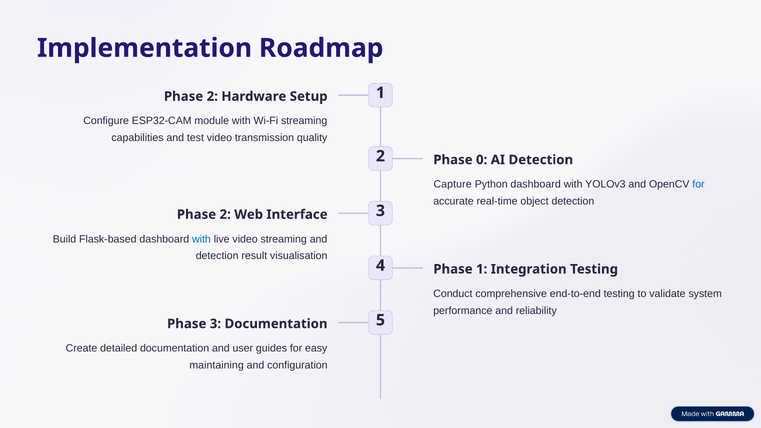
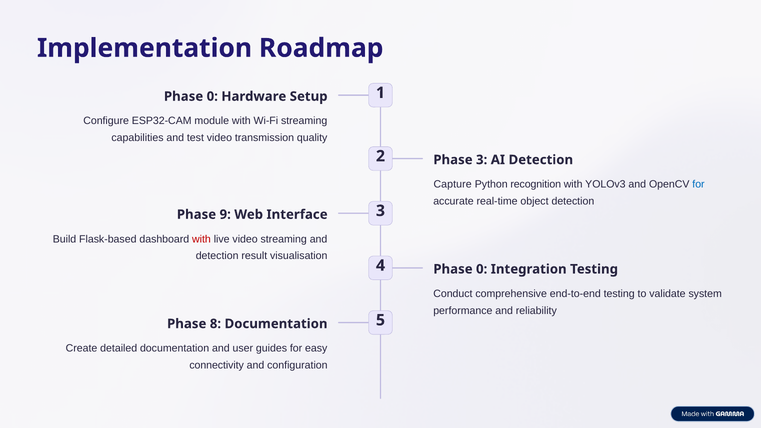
2: 2 -> 0 (212, 96)
Phase 0: 0 -> 3 (482, 160)
Python dashboard: dashboard -> recognition (536, 184)
2: 2 -> 9 (225, 215)
with colour: blue -> red (201, 239)
4 Phase 1: 1 -> 0 (482, 269)
Phase 3: 3 -> 8 (215, 324)
maintaining: maintaining -> connectivity (217, 365)
